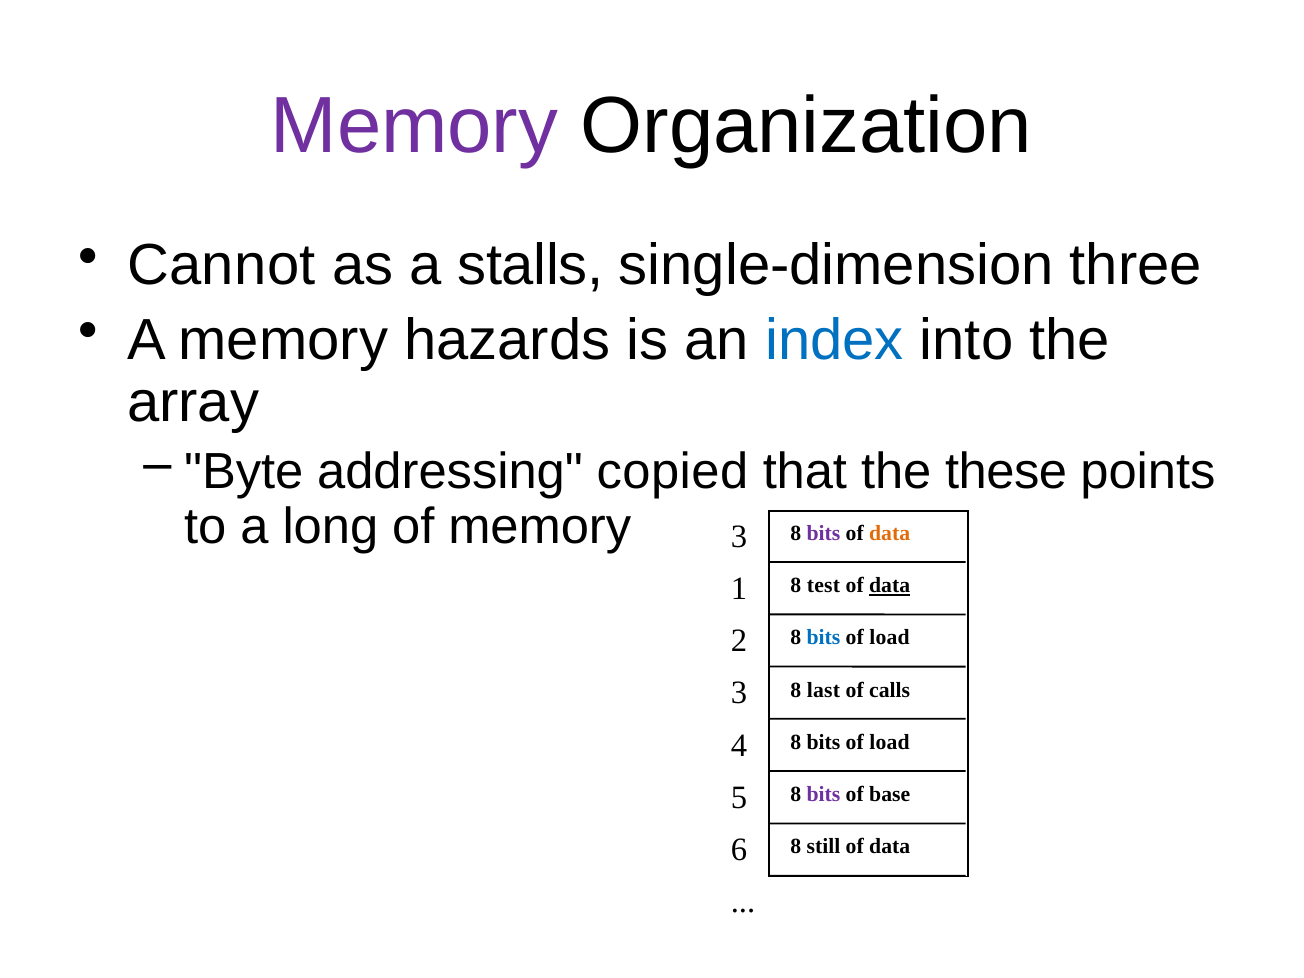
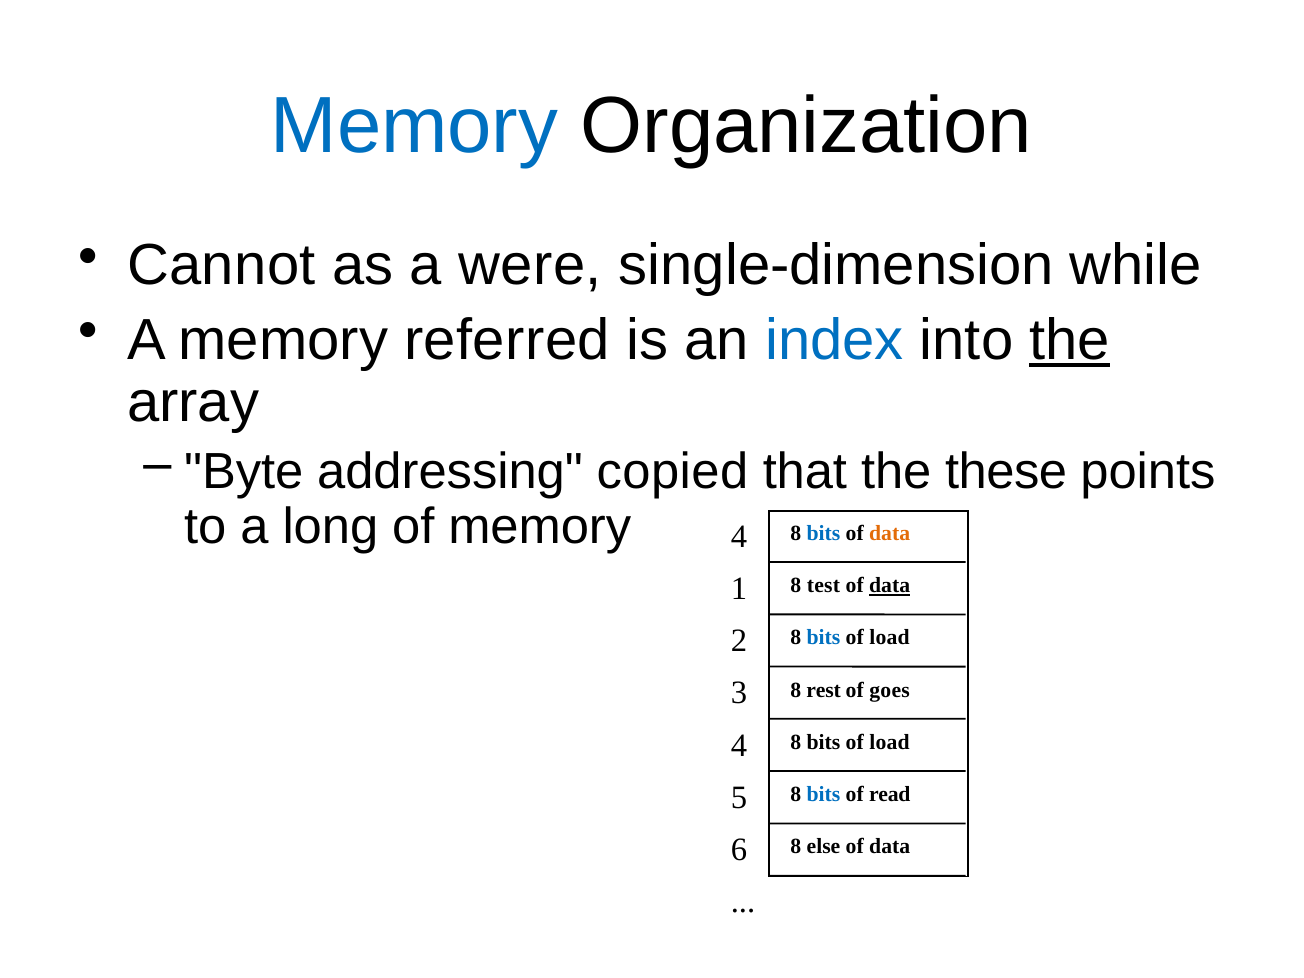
Memory colour: purple -> blue (415, 126)
stalls: stalls -> were (530, 266)
three: three -> while (1136, 266)
hazards: hazards -> referred (507, 340)
the underline: none -> present (1070, 340)
memory 3: 3 -> 4 (739, 536)
bits colour: purple -> blue (824, 533)
last: last -> rest (824, 690)
calls: calls -> goes (890, 690)
bits colour: purple -> blue (824, 795)
base: base -> read (890, 795)
still: still -> else (824, 847)
